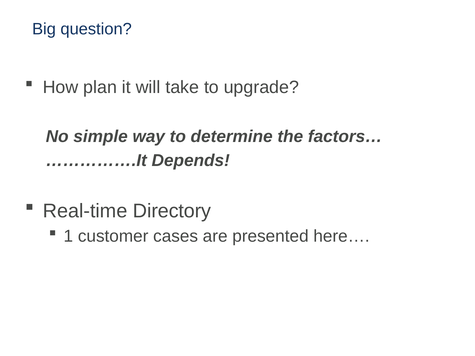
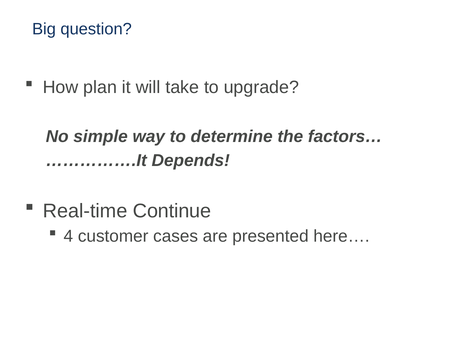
Directory: Directory -> Continue (172, 211)
1: 1 -> 4 (68, 236)
